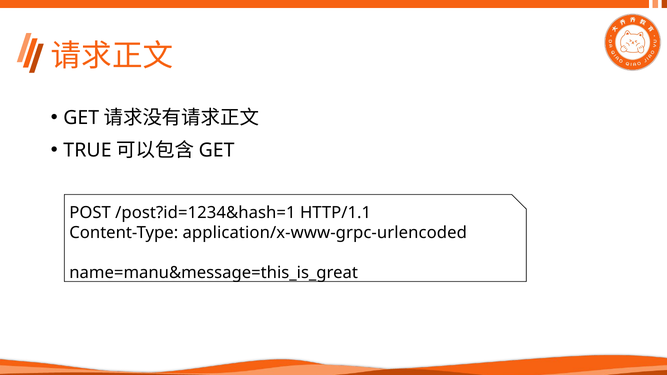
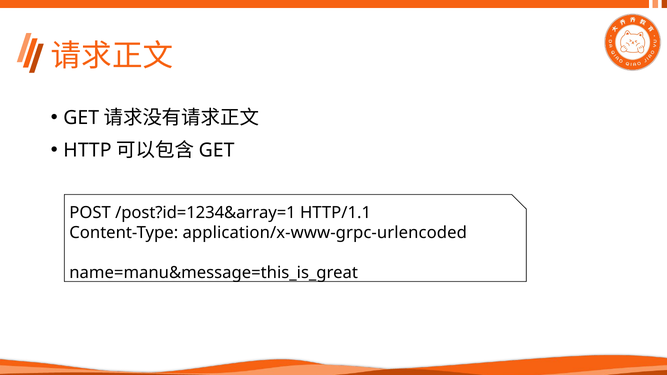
TRUE: TRUE -> HTTP (87, 150)
/post?id=1234&hash=1: /post?id=1234&hash=1 -> /post?id=1234&array=1 (205, 213)
